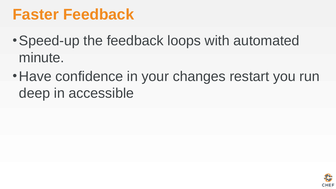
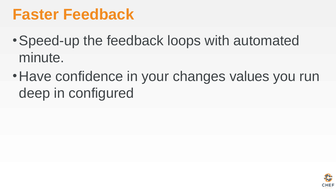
restart: restart -> values (249, 77)
accessible: accessible -> configured (101, 93)
